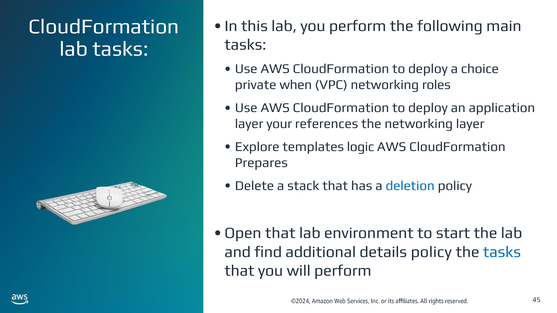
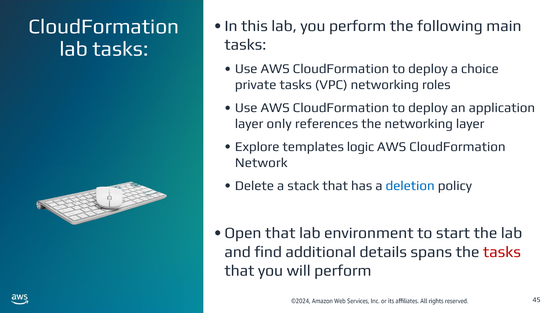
private when: when -> tasks (296, 85)
your: your -> only (279, 124)
Prepares: Prepares -> Network (261, 163)
details policy: policy -> spans (431, 252)
tasks colour: blue -> red (502, 252)
